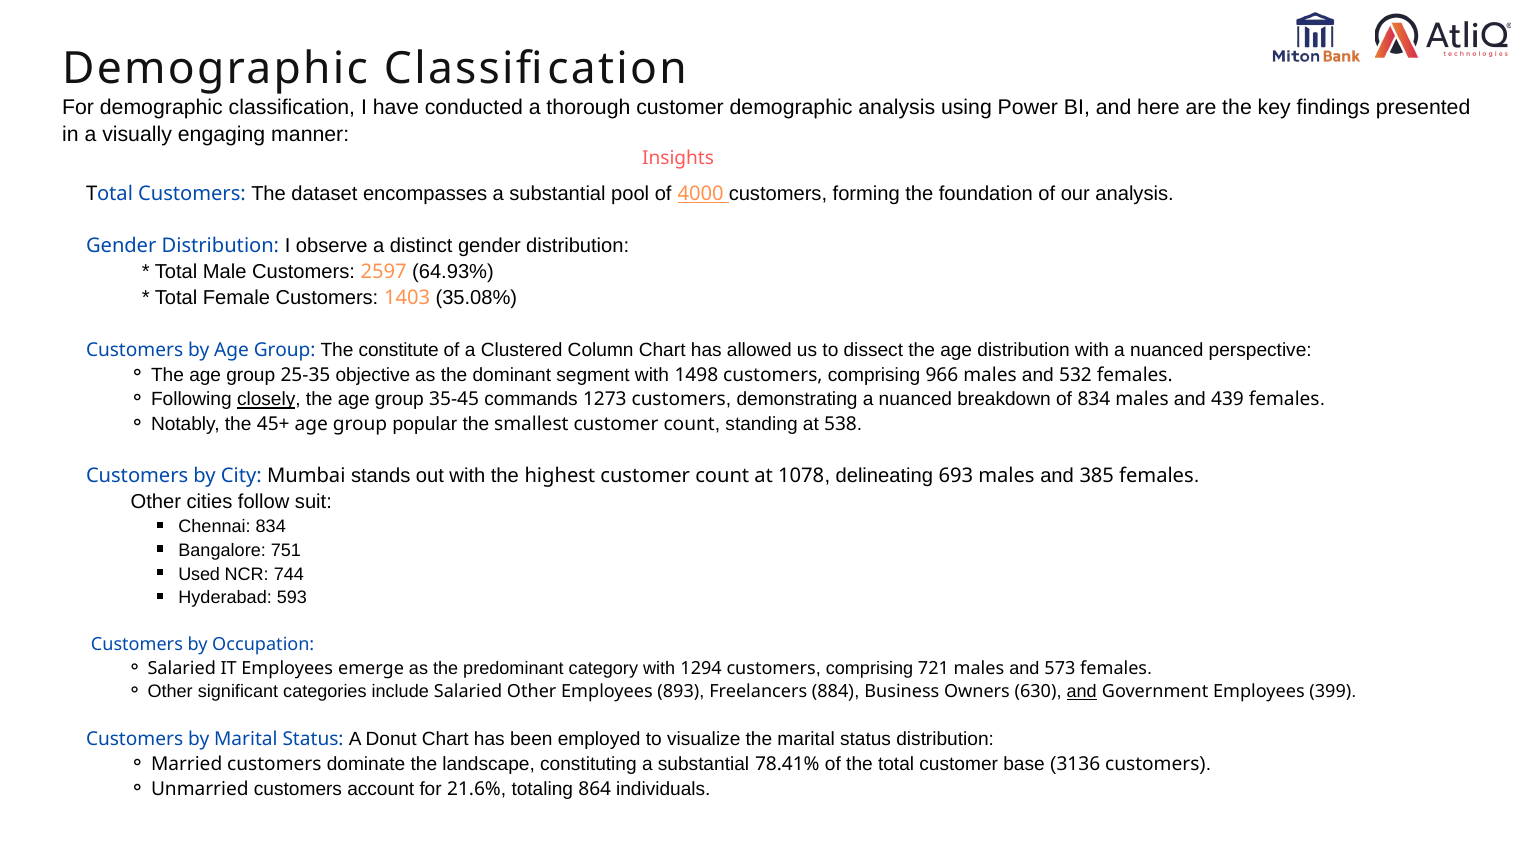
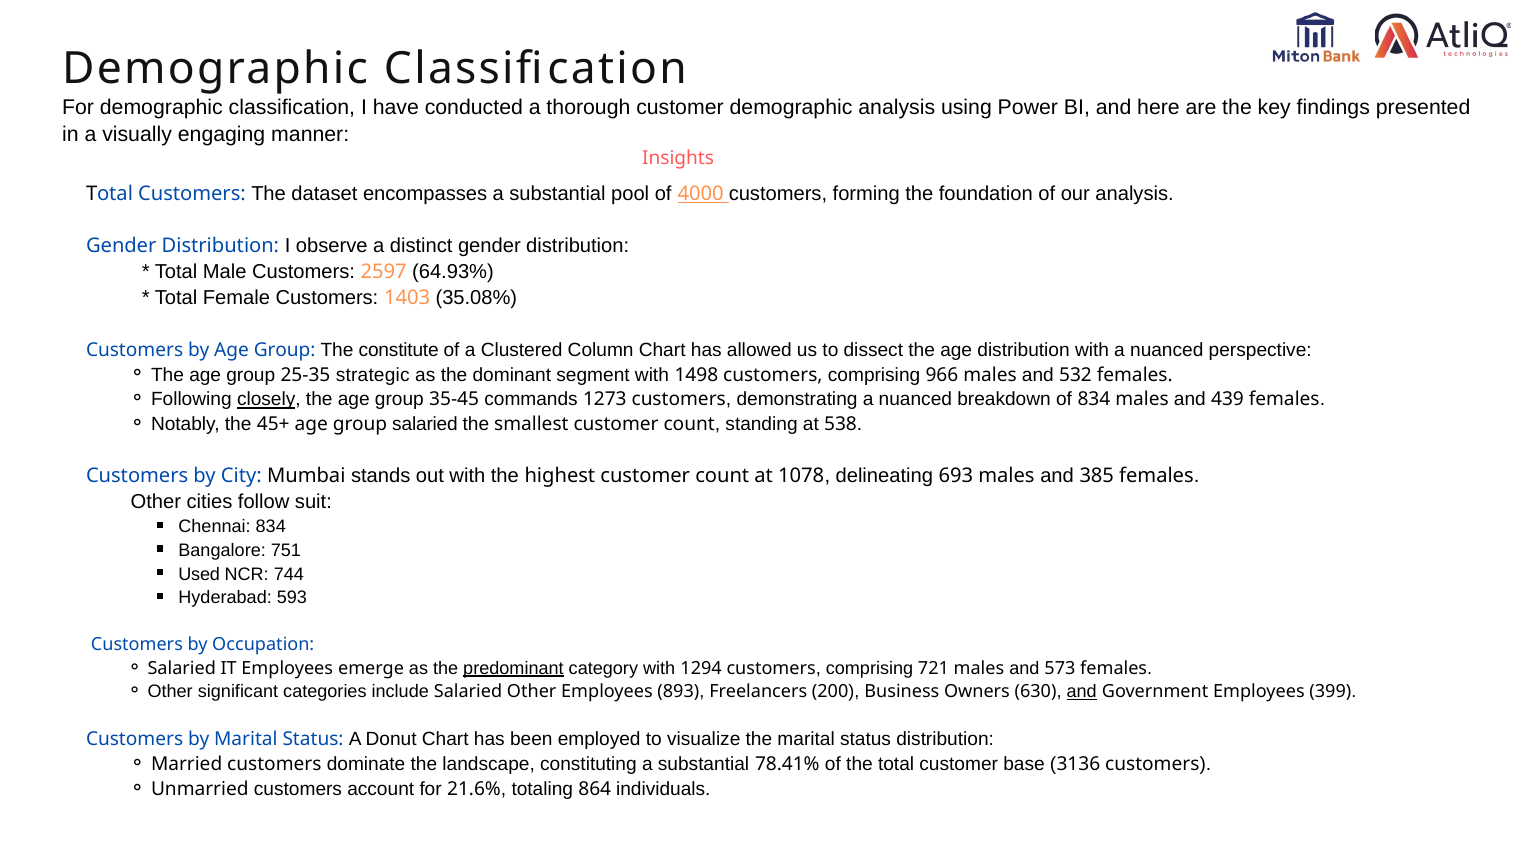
objective: objective -> strategic (373, 375)
group popular: popular -> salaried (425, 424)
predominant underline: none -> present (513, 668)
884: 884 -> 200 (830, 692)
